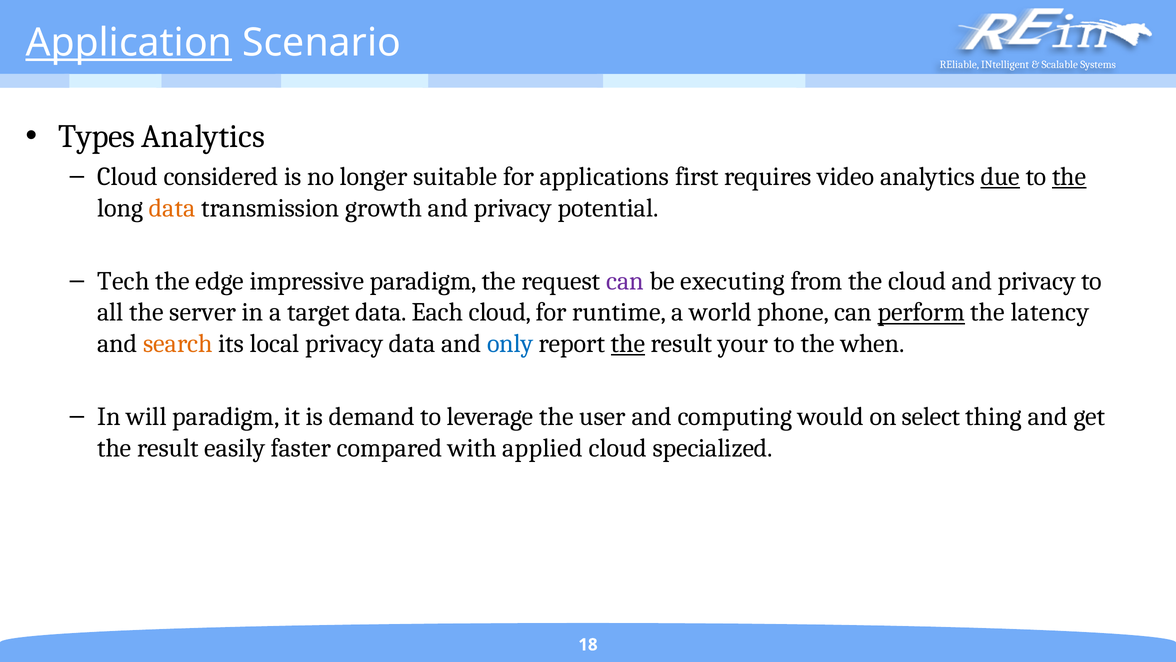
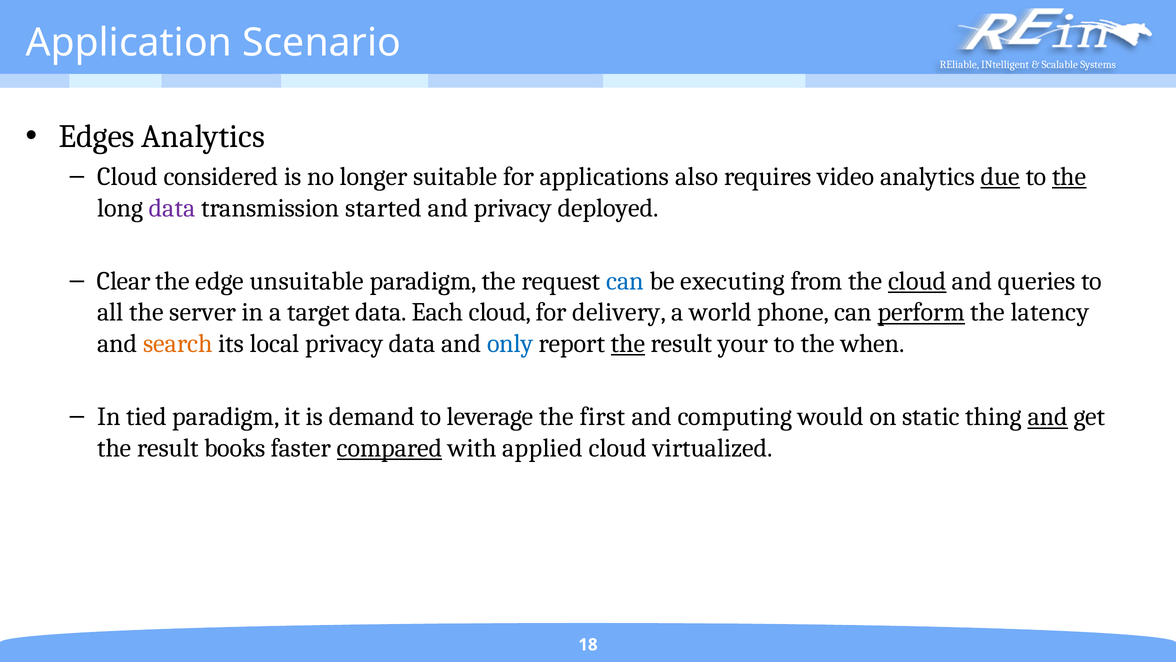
Application underline: present -> none (129, 43)
Types: Types -> Edges (97, 136)
first: first -> also (697, 176)
data colour: orange -> purple (172, 208)
growth: growth -> started (383, 208)
potential: potential -> deployed (608, 208)
Tech: Tech -> Clear (124, 281)
impressive: impressive -> unsuitable (307, 281)
can colour: purple -> blue (625, 281)
cloud underline: none -> present (917, 281)
privacy: privacy -> queries (1037, 281)
runtime: runtime -> delivery (619, 312)
will: will -> tied (147, 417)
user: user -> first (602, 417)
select: select -> static (931, 417)
and underline: none -> present (1048, 417)
easily: easily -> books (235, 448)
compared underline: none -> present (390, 448)
specialized: specialized -> virtualized (713, 448)
